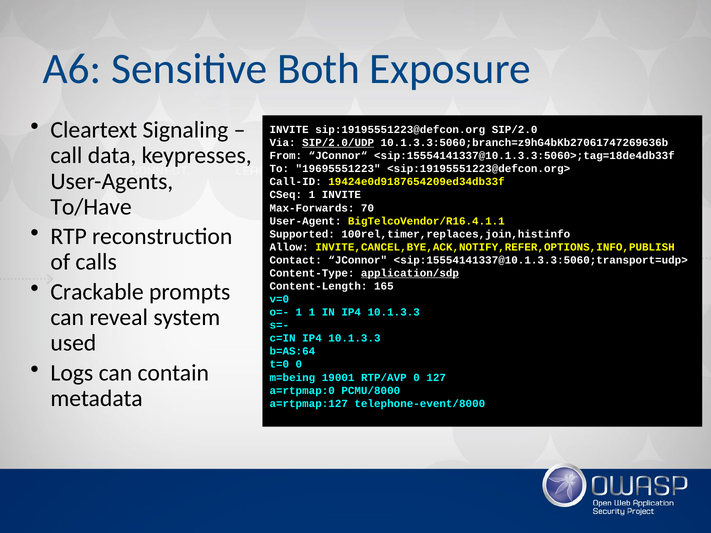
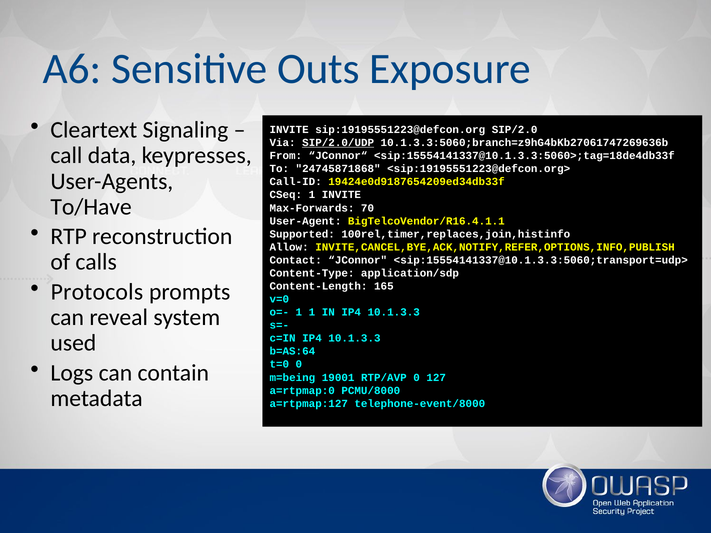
Both: Both -> Outs (319, 69)
19695551223: 19695551223 -> 24745871868 (338, 169)
application/sdp underline: present -> none (410, 273)
Crackable: Crackable -> Protocols (97, 292)
